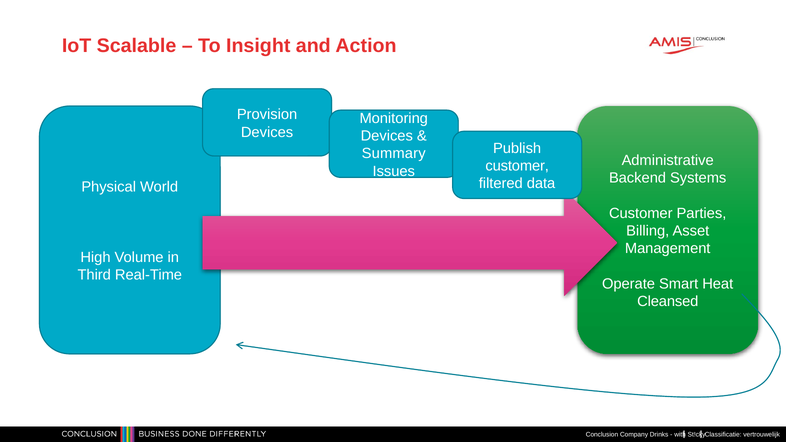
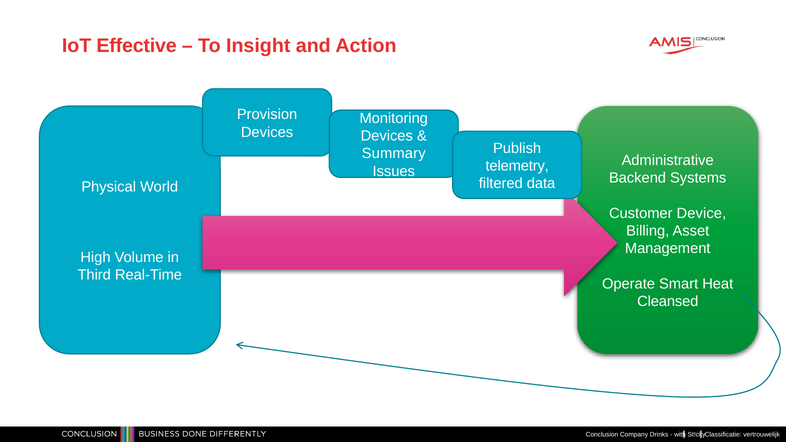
Scalable: Scalable -> Effective (137, 46)
customer: customer -> telemetry (517, 166)
Parties: Parties -> Device (701, 213)
